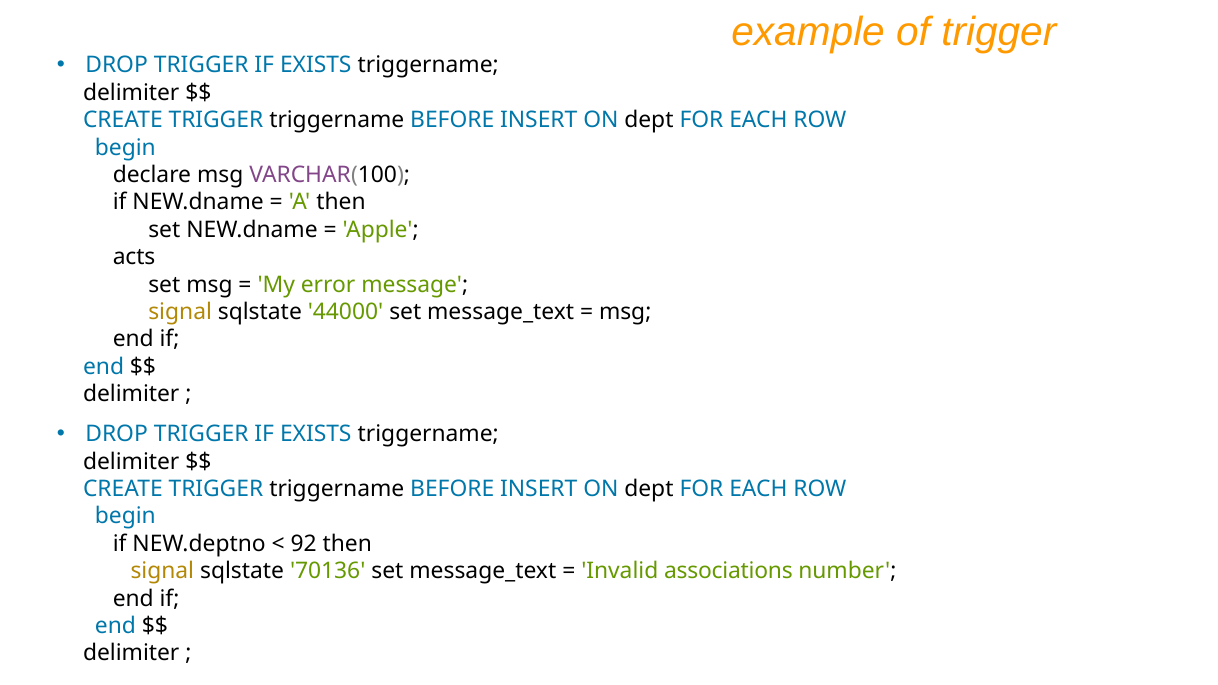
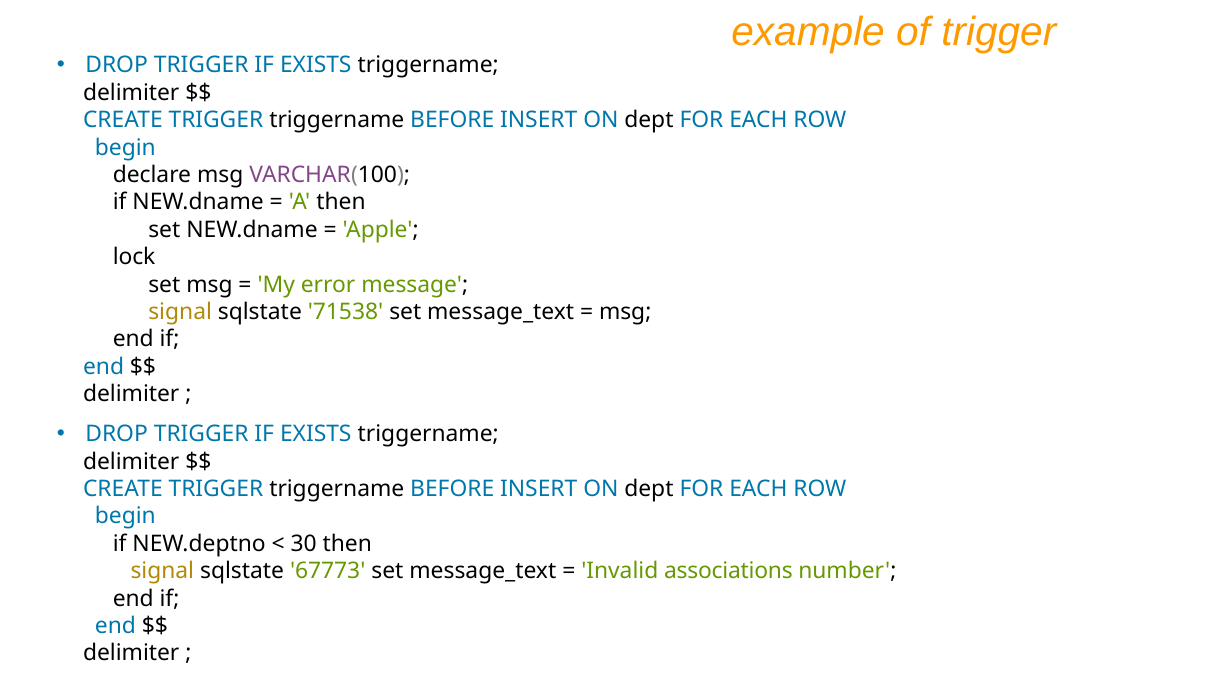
acts: acts -> lock (134, 257)
44000: 44000 -> 71538 (346, 312)
92: 92 -> 30 (304, 544)
70136: 70136 -> 67773 (328, 571)
